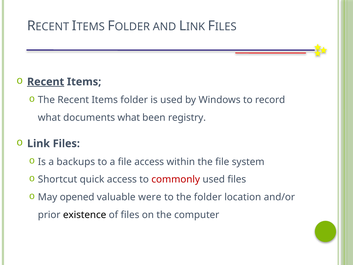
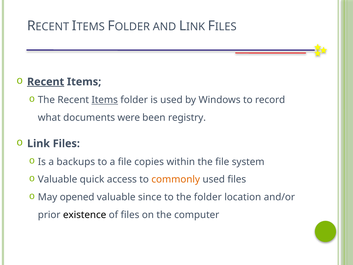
Items underline: none -> present (105, 100)
documents what: what -> were (129, 118)
file access: access -> copies (149, 162)
Shortcut: Shortcut -> Valuable (58, 179)
commonly colour: red -> orange (176, 179)
were: were -> since (150, 197)
